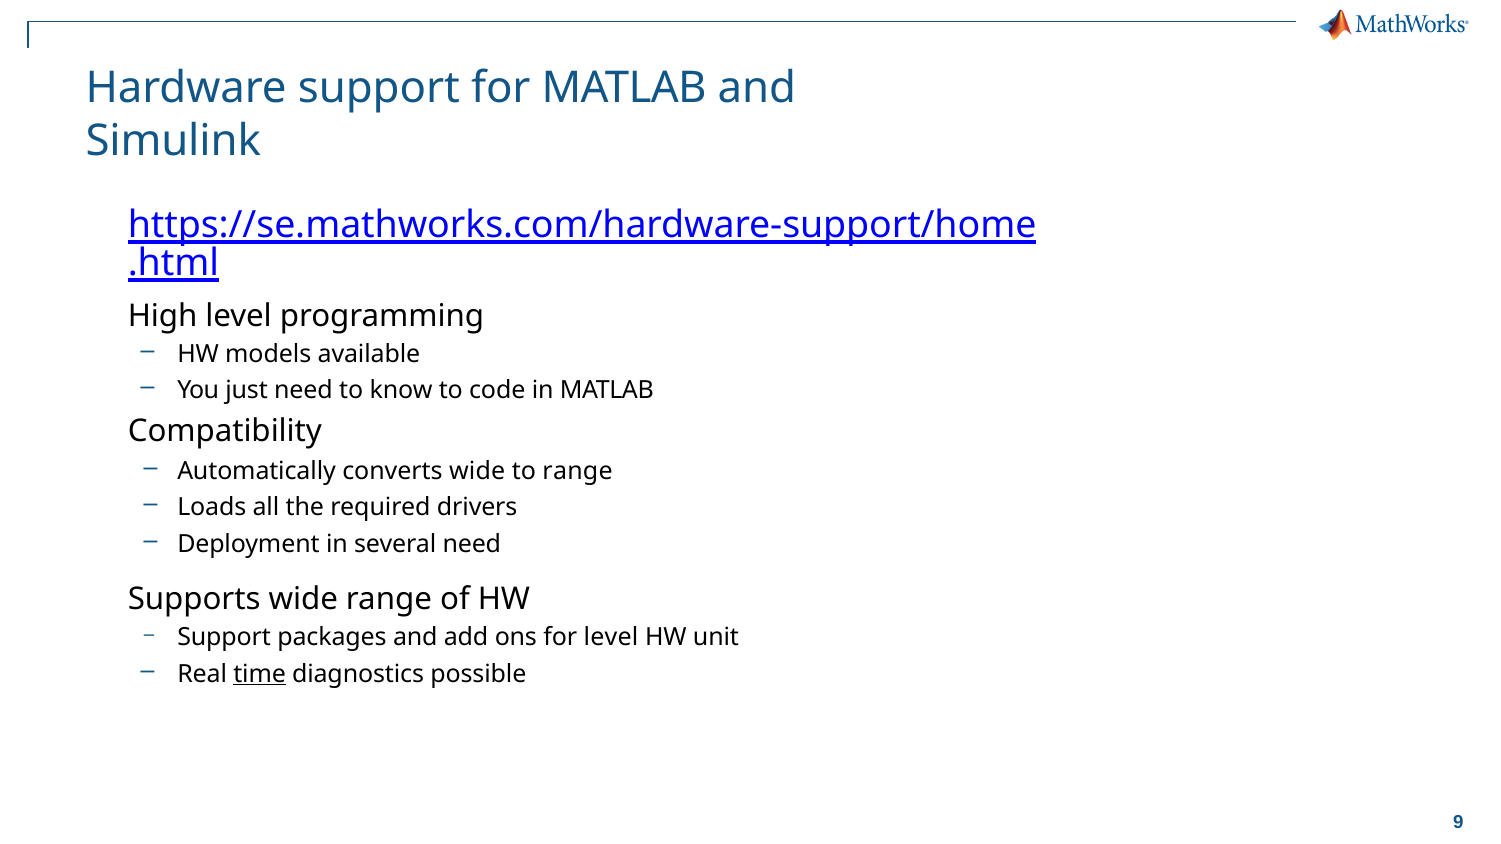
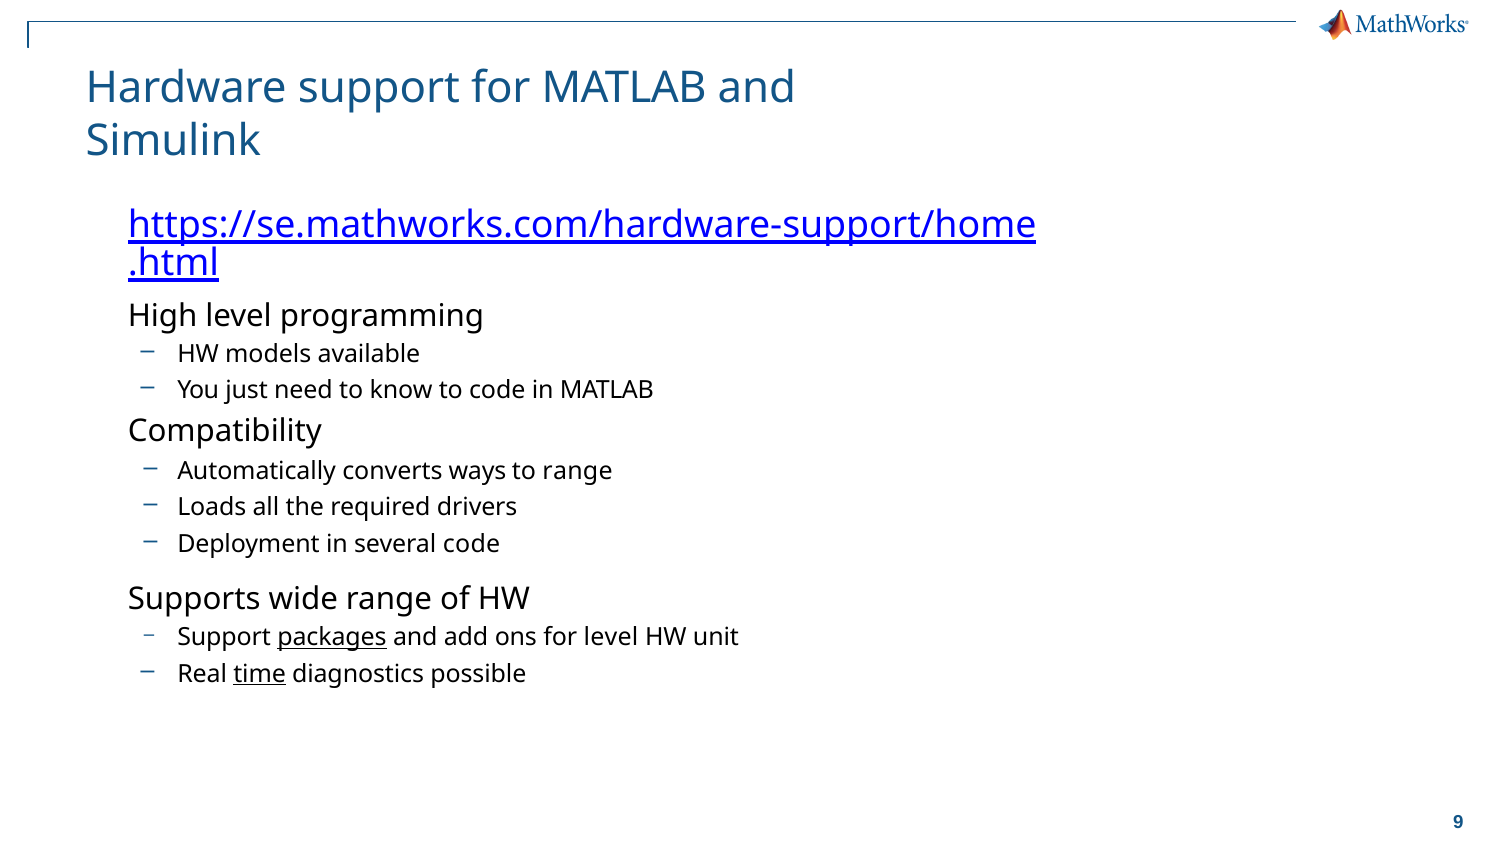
converts wide: wide -> ways (477, 471)
several need: need -> code (472, 544)
packages underline: none -> present (332, 638)
